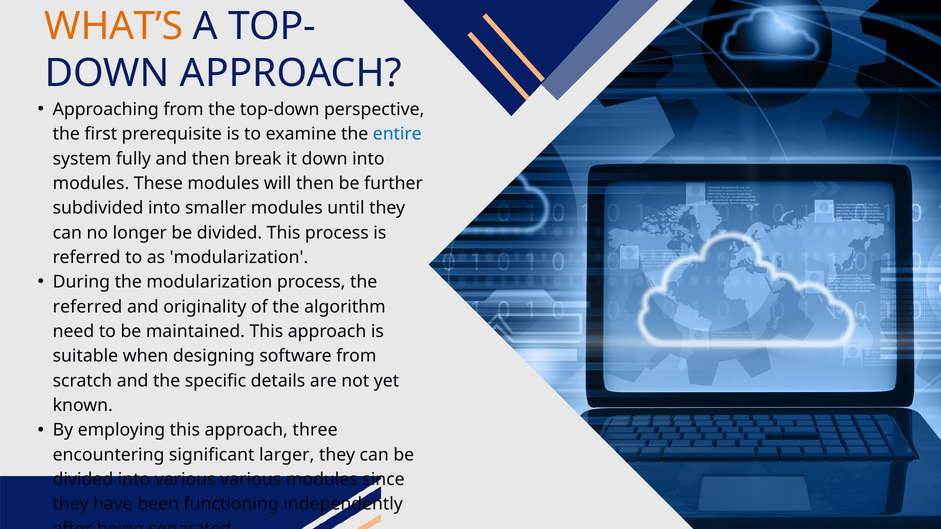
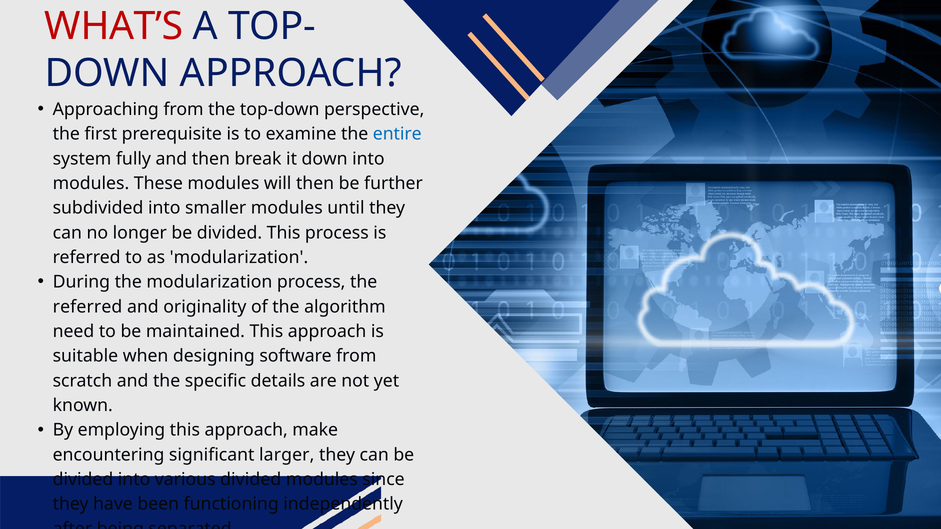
WHAT’S colour: orange -> red (114, 26)
three: three -> make (315, 430)
various various: various -> divided (251, 480)
